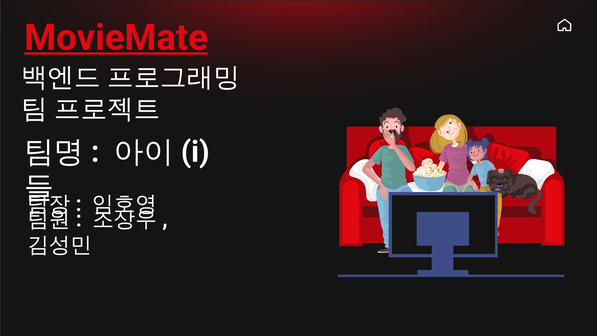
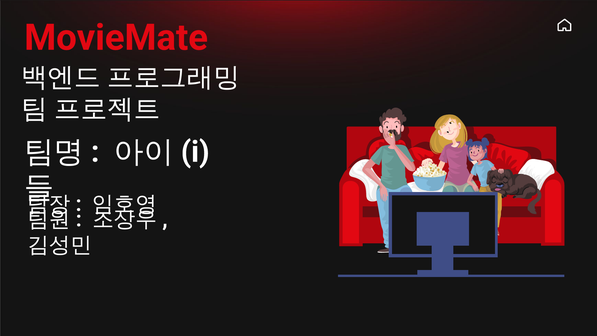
MovieMate underline: present -> none (116, 38)
